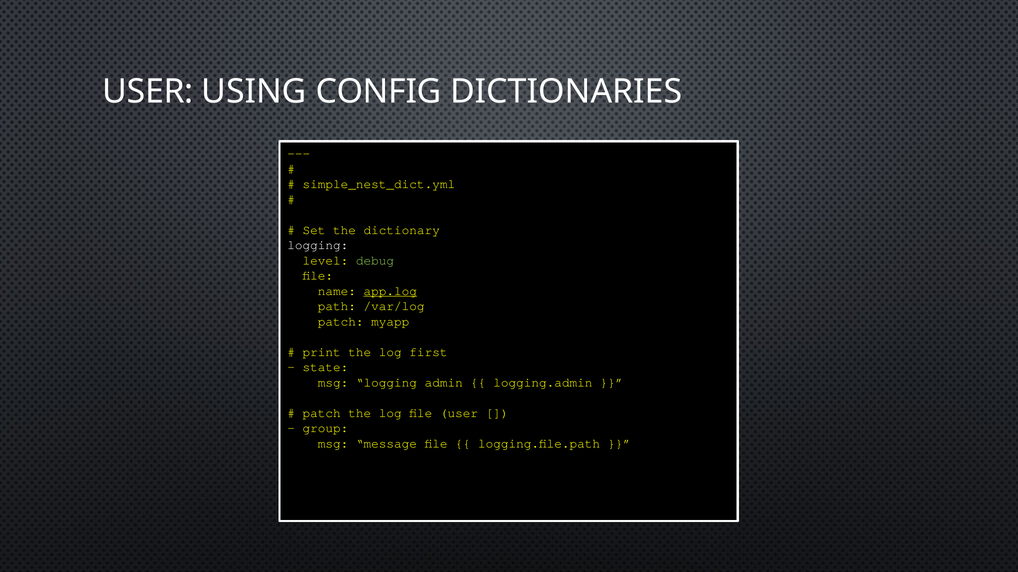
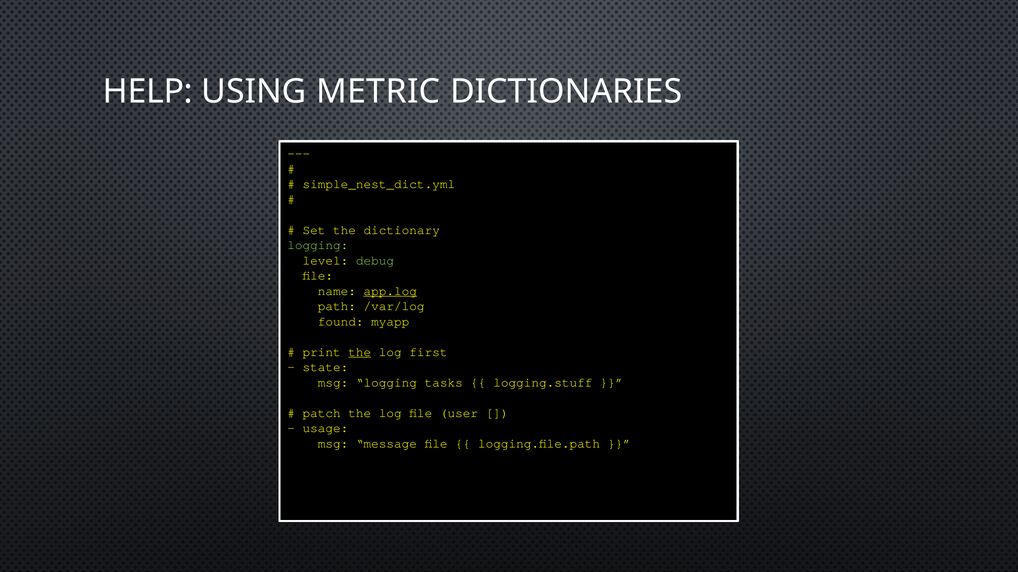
USER: USER -> HELP (148, 91)
CONFIG: CONFIG -> METRIC (378, 91)
logging colour: white -> light green (318, 245)
patch: patch -> found (341, 322)
the underline: none -> present (360, 352)
admin: admin -> tasks (444, 383)
logging.admin: logging.admin -> logging.stuff (543, 383)
group: group -> usage (325, 429)
